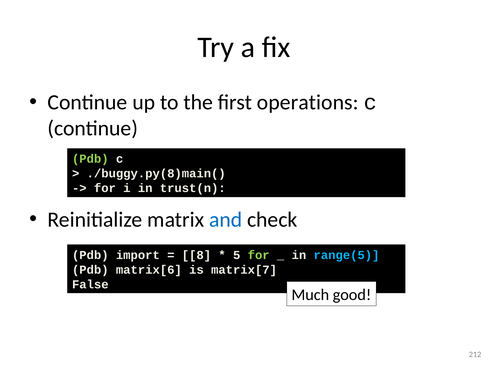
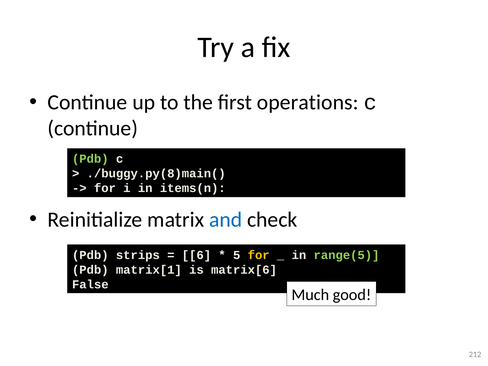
trust(n: trust(n -> items(n (193, 188)
import: import -> strips (138, 255)
8: 8 -> 6 (196, 255)
for colour: light green -> yellow (259, 255)
range(5 colour: light blue -> light green (347, 255)
matrix[6: matrix[6 -> matrix[1 (149, 270)
matrix[7: matrix[7 -> matrix[6 (244, 270)
